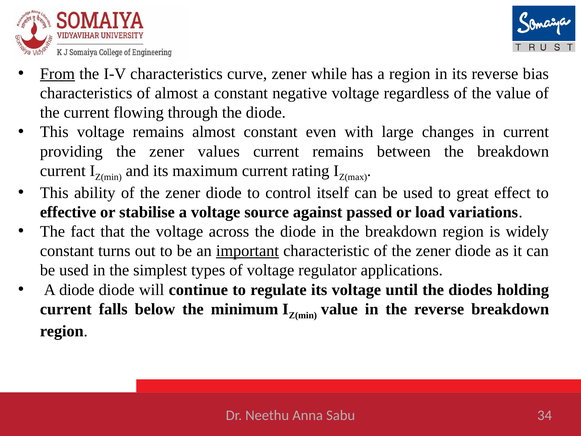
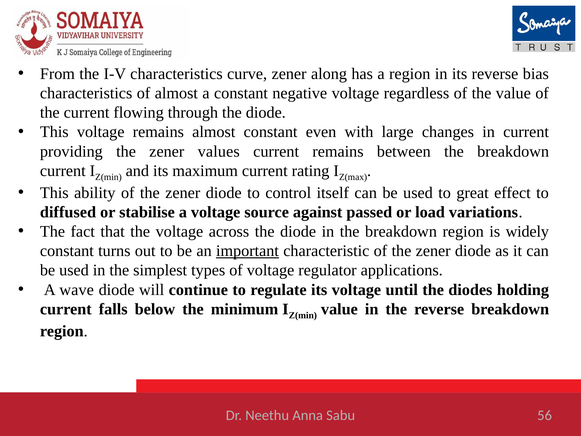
From underline: present -> none (57, 74)
while: while -> along (329, 74)
effective: effective -> diffused (68, 212)
A diode: diode -> wave (77, 290)
34: 34 -> 56 (545, 415)
